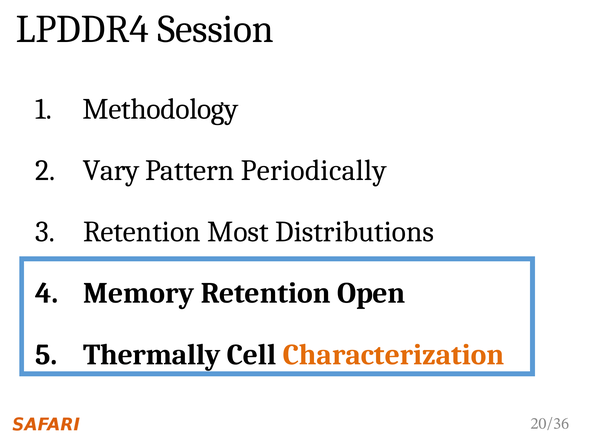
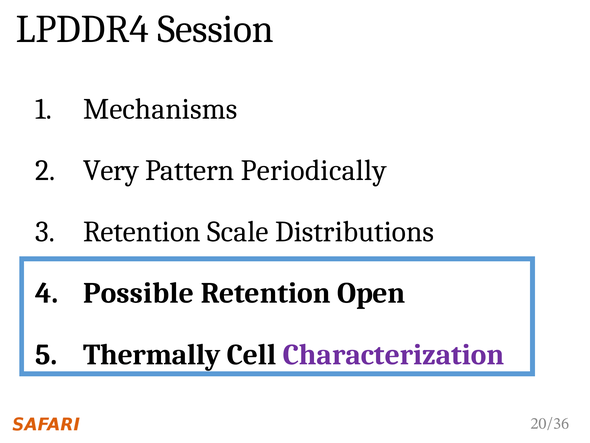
Methodology: Methodology -> Mechanisms (160, 109)
Vary: Vary -> Very (111, 170)
Most: Most -> Scale (238, 232)
Memory: Memory -> Possible (139, 293)
Characterization colour: orange -> purple (394, 354)
